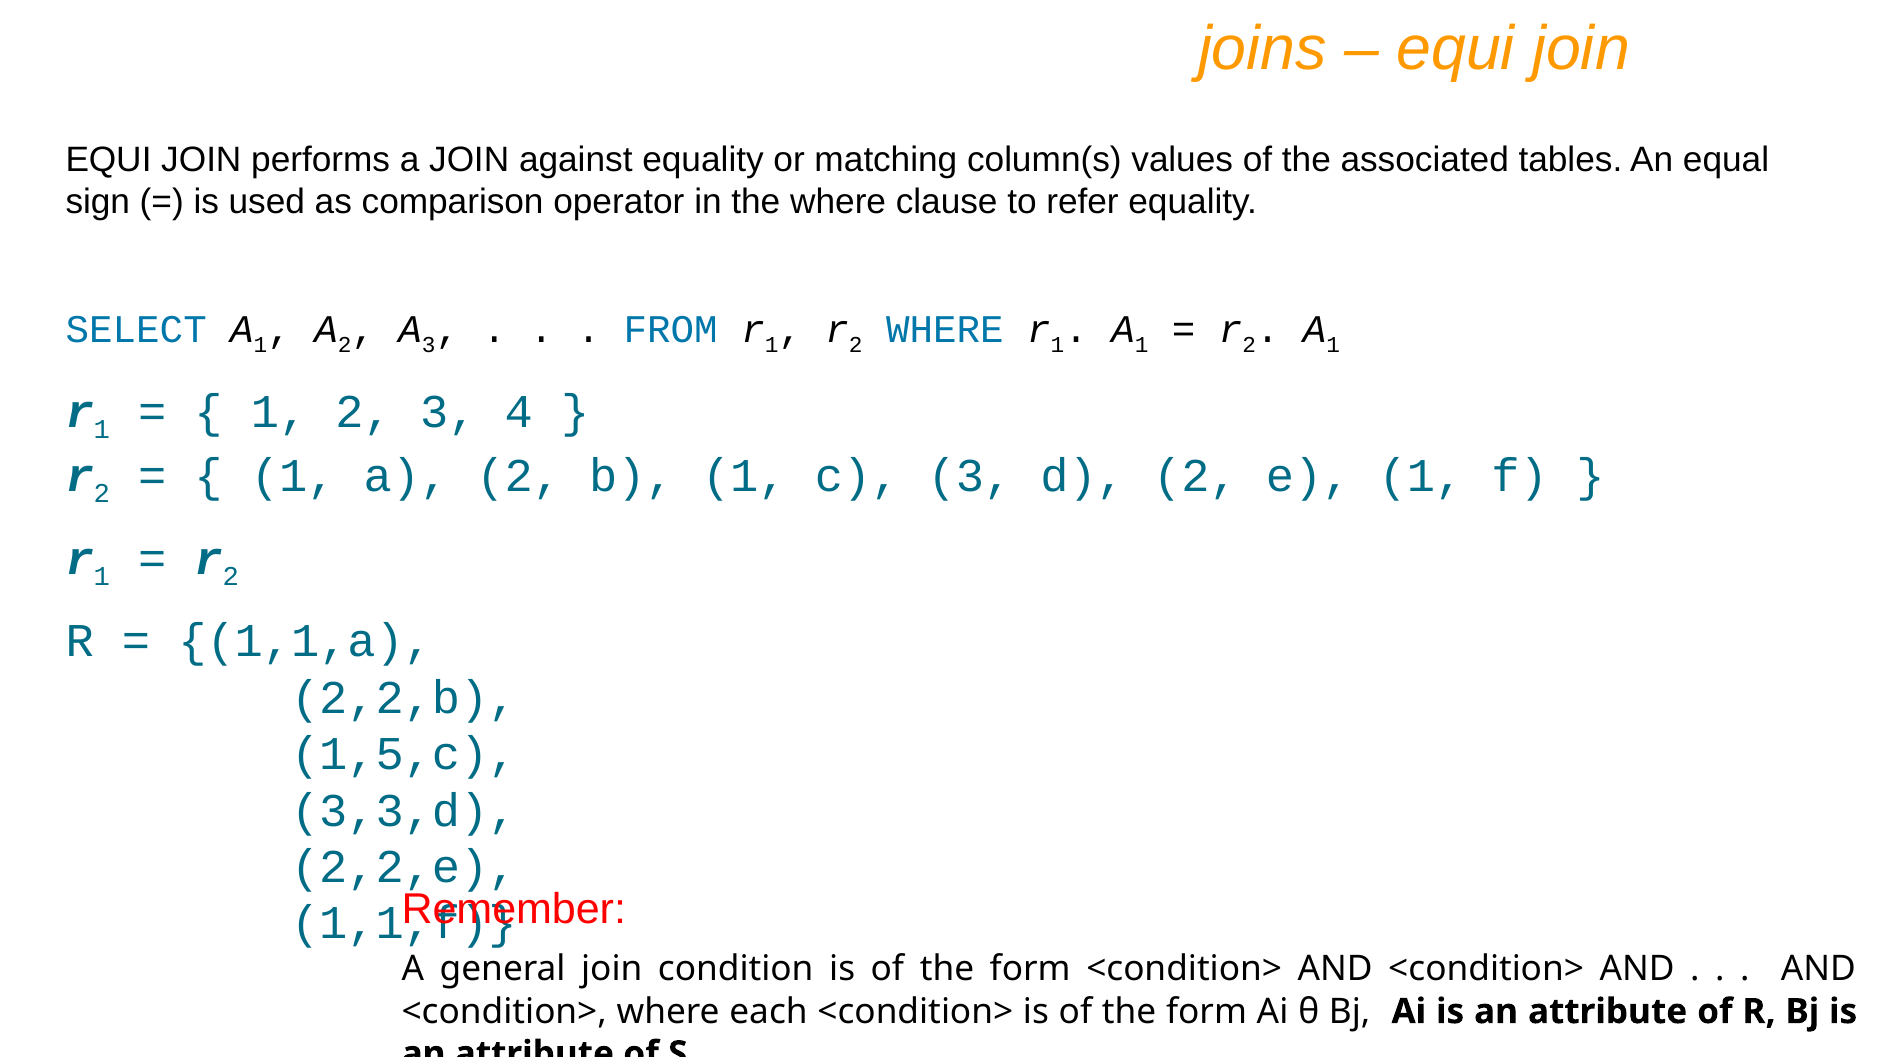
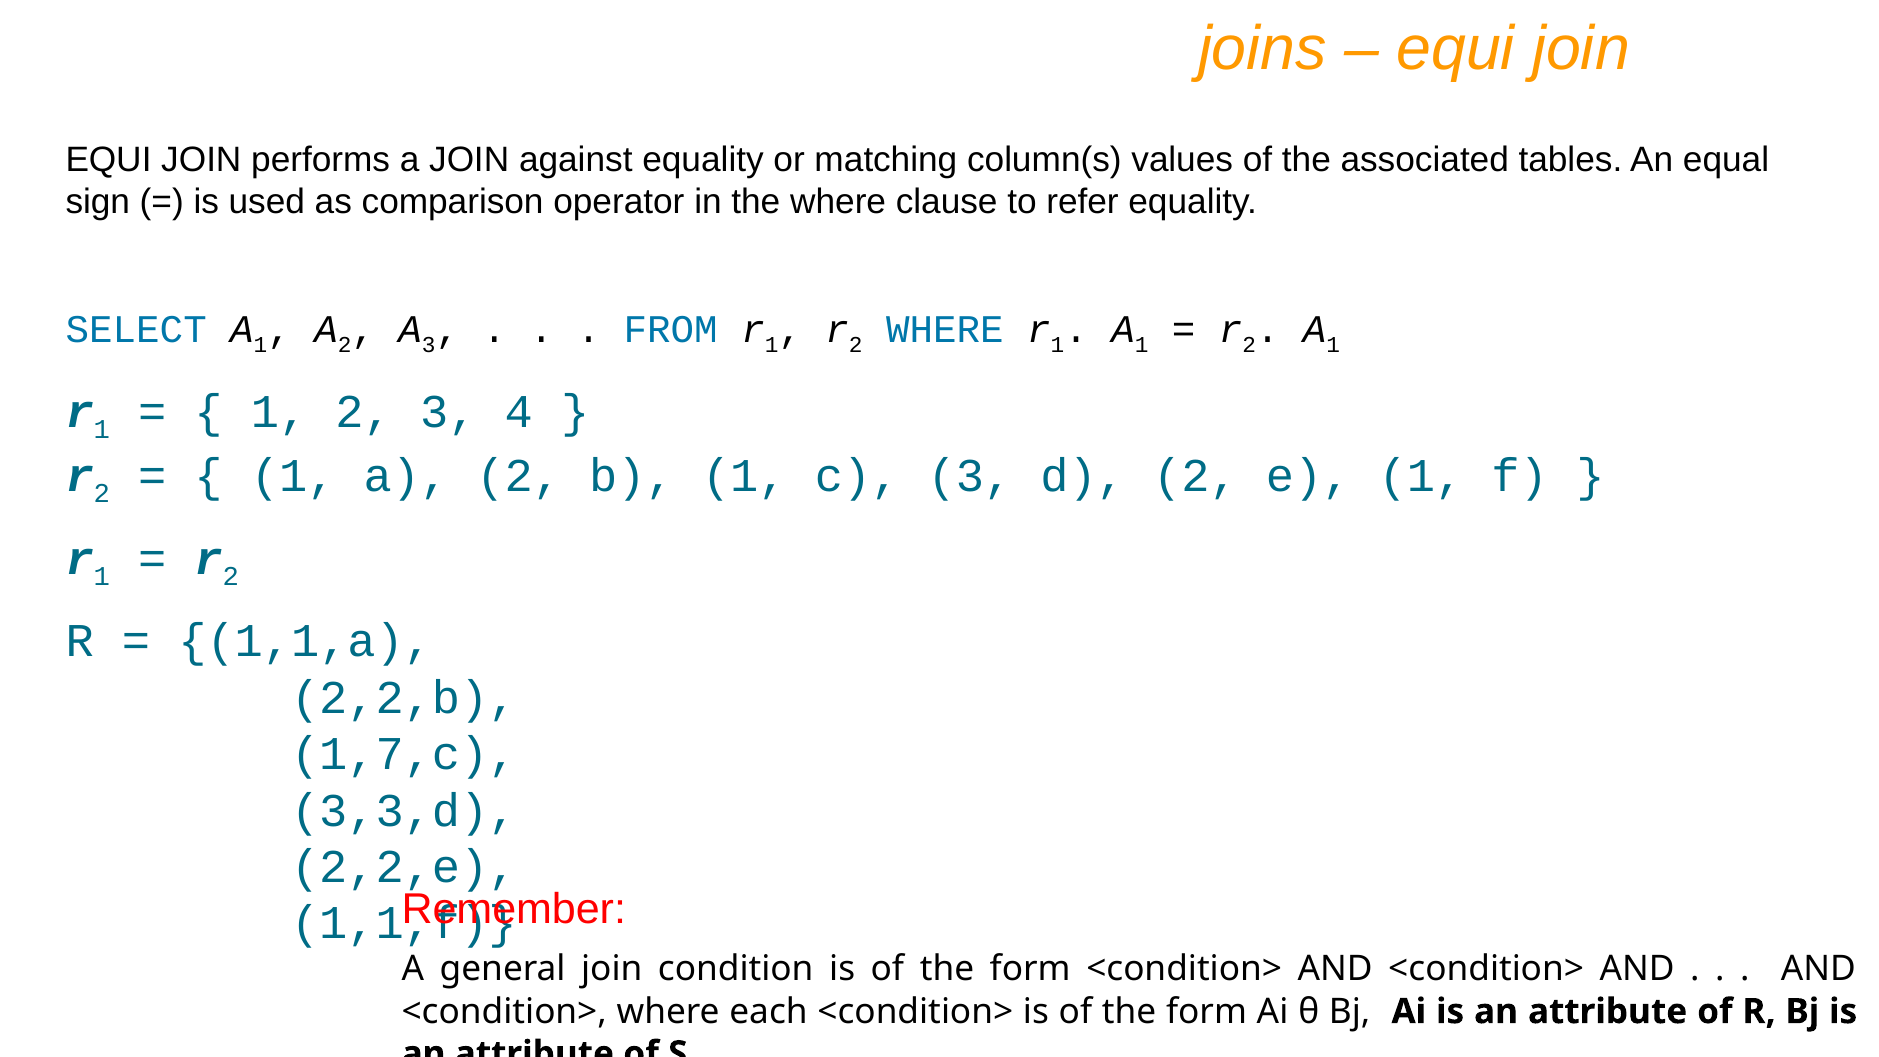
1,5,c: 1,5,c -> 1,7,c (404, 754)
